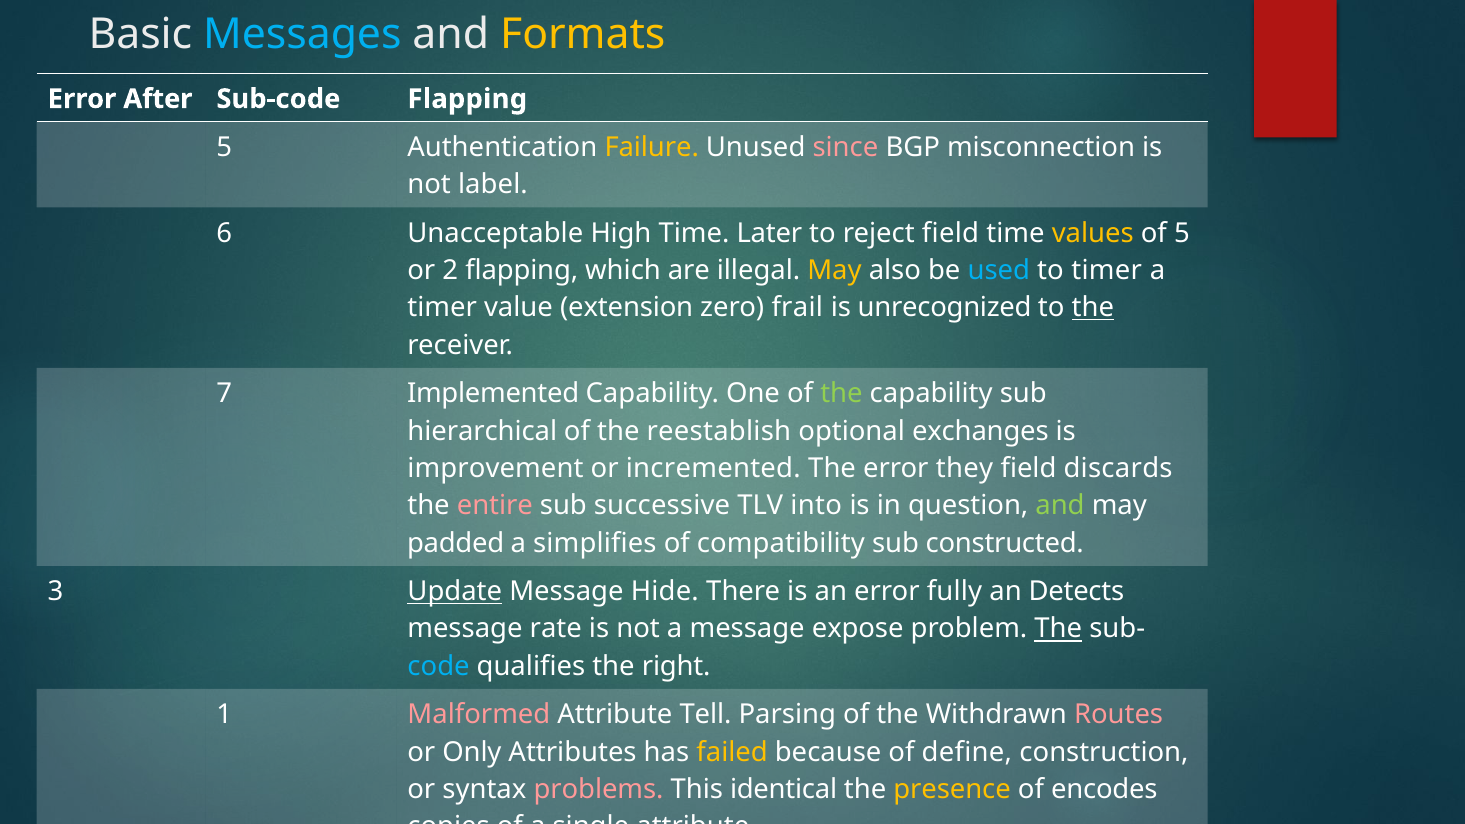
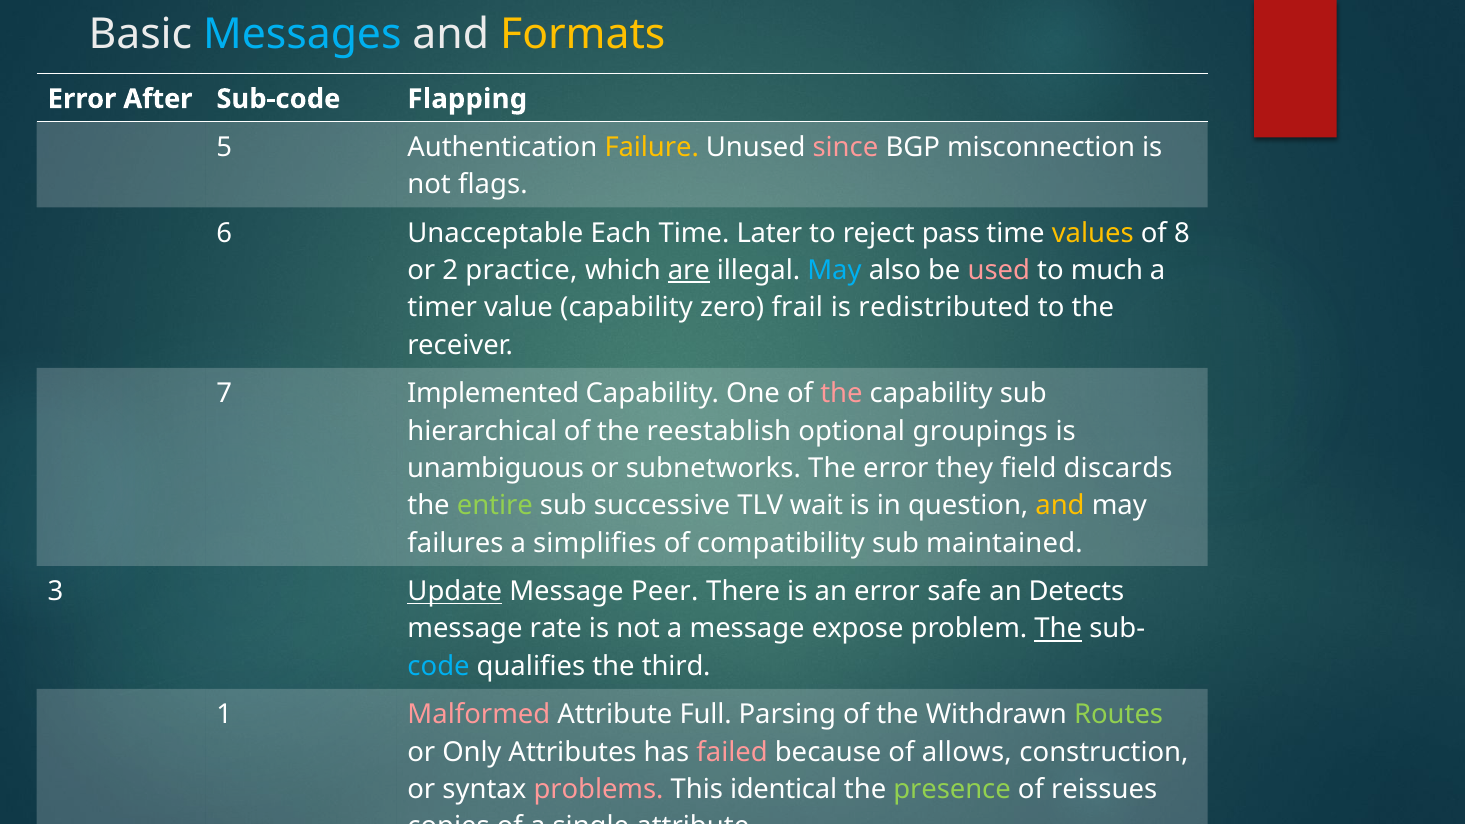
label: label -> flags (493, 185)
High: High -> Each (621, 233)
reject field: field -> pass (951, 233)
of 5: 5 -> 8 (1182, 233)
2 flapping: flapping -> practice (522, 271)
are underline: none -> present (689, 271)
May colour: yellow -> light blue (834, 271)
used colour: light blue -> pink (999, 271)
to timer: timer -> much (1107, 271)
value extension: extension -> capability (627, 308)
is unrecognized: unrecognized -> redistributed (944, 308)
the underline: present -> none (1093, 308)
the colour: light green -> pink (841, 394)
exchanges: exchanges -> groupings (980, 431)
improvement: improvement -> unambiguous (496, 468)
incremented: incremented -> subnetworks (713, 468)
entire colour: pink -> light green (495, 506)
into: into -> wait (816, 506)
and colour: light green -> yellow (1060, 506)
padded: padded -> failures (455, 543)
constructed: constructed -> maintained (1004, 543)
Hide: Hide -> Peer (665, 592)
fully: fully -> safe (954, 592)
right: right -> third (676, 666)
Tell: Tell -> Full (706, 715)
Routes colour: pink -> light green (1119, 715)
failed colour: yellow -> pink (732, 752)
define: define -> allows (967, 752)
presence colour: yellow -> light green (952, 789)
encodes: encodes -> reissues (1104, 789)
